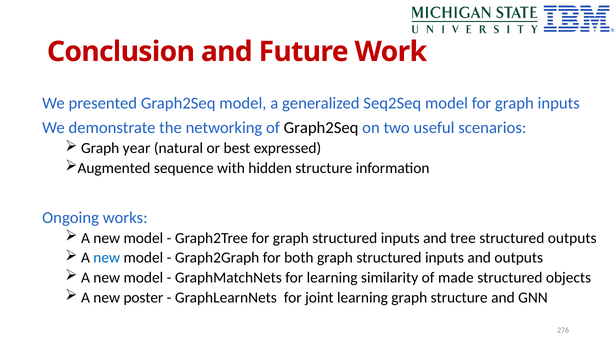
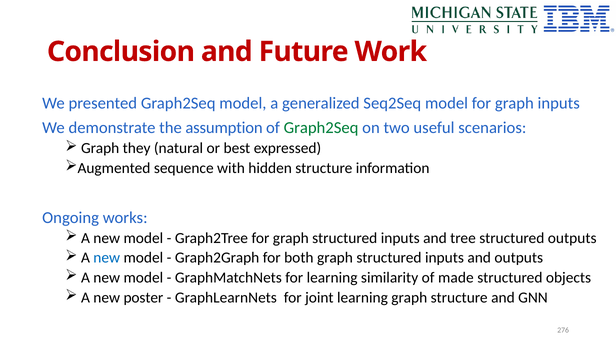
networking: networking -> assumption (224, 128)
Graph2Seq colour: black -> green (321, 128)
year: year -> they (137, 149)
